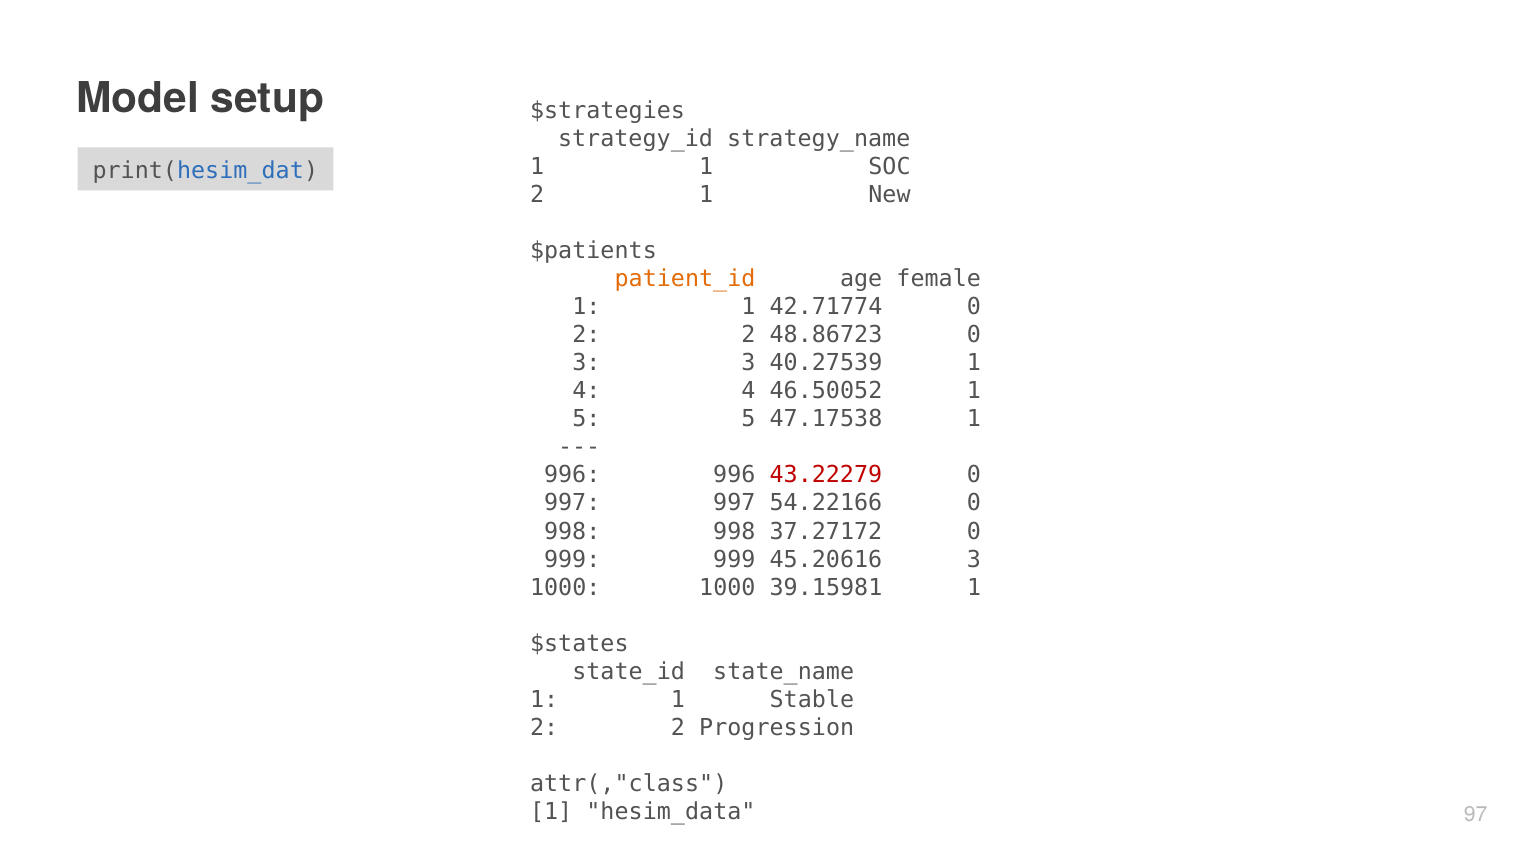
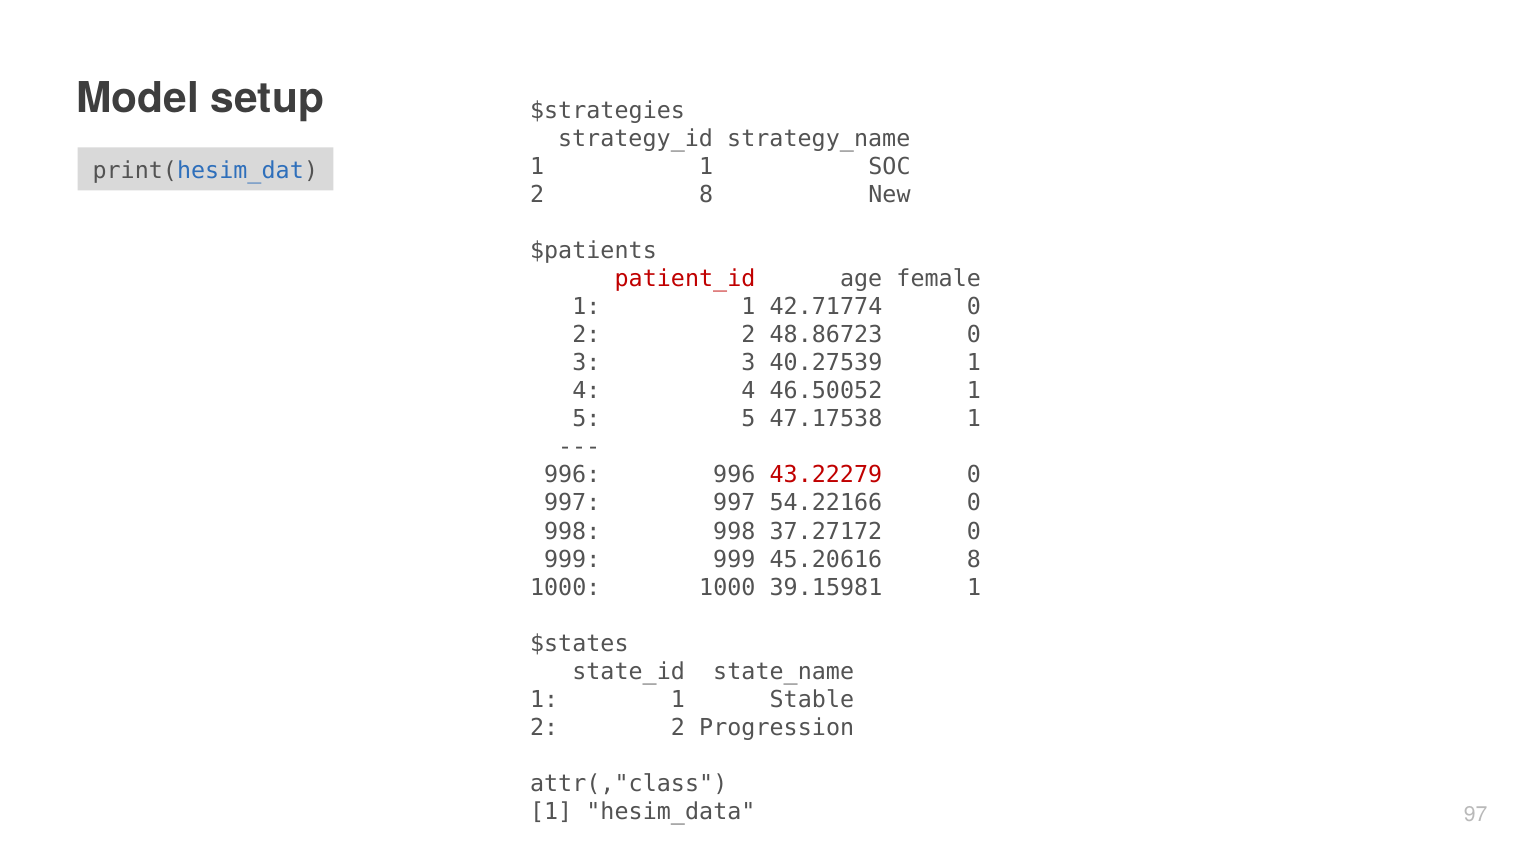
2 1: 1 -> 8 (706, 195)
patient_id colour: orange -> red (685, 279)
45.20616 3: 3 -> 8 (974, 559)
